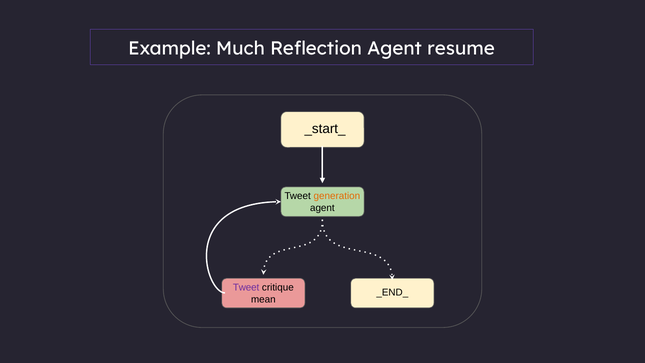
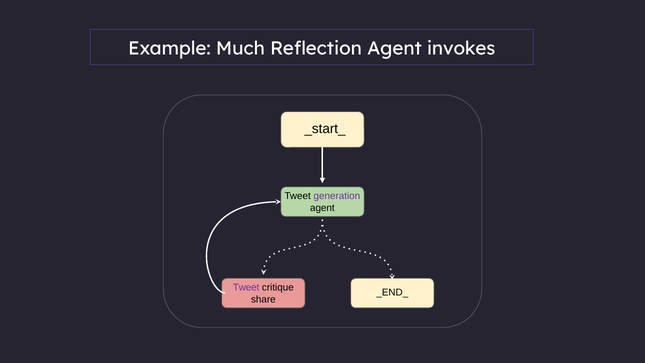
resume: resume -> invokes (461, 48)
generation colour: orange -> purple (337, 196)
mean: mean -> share (263, 299)
